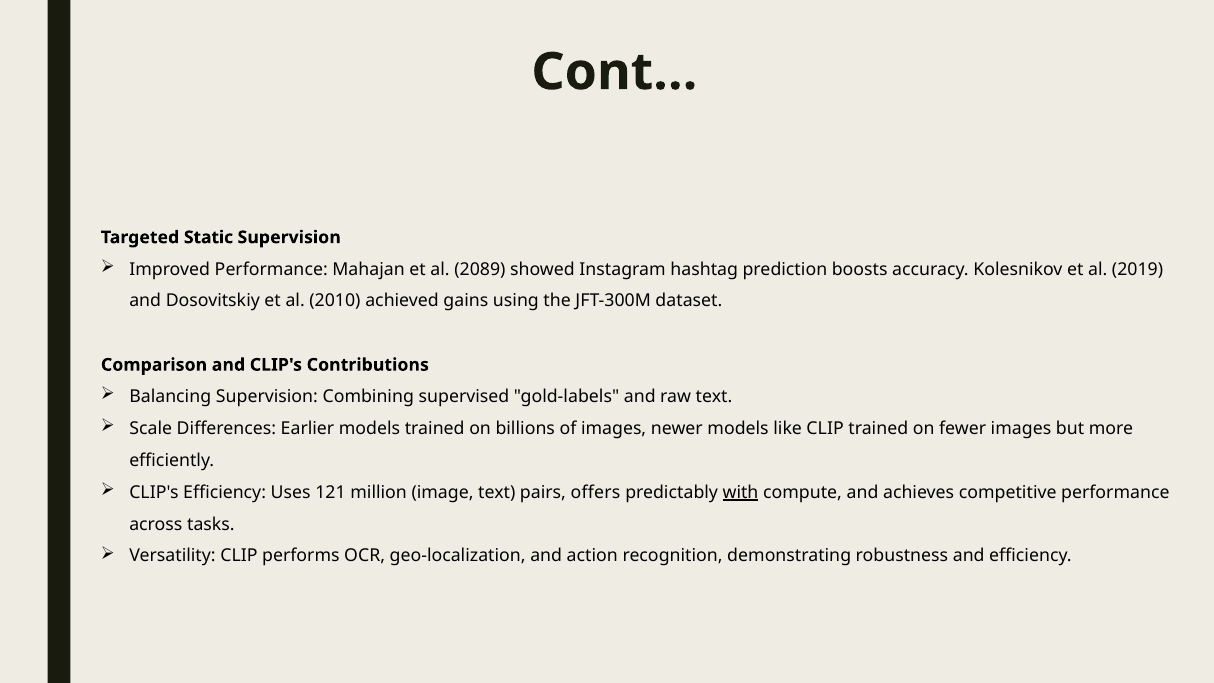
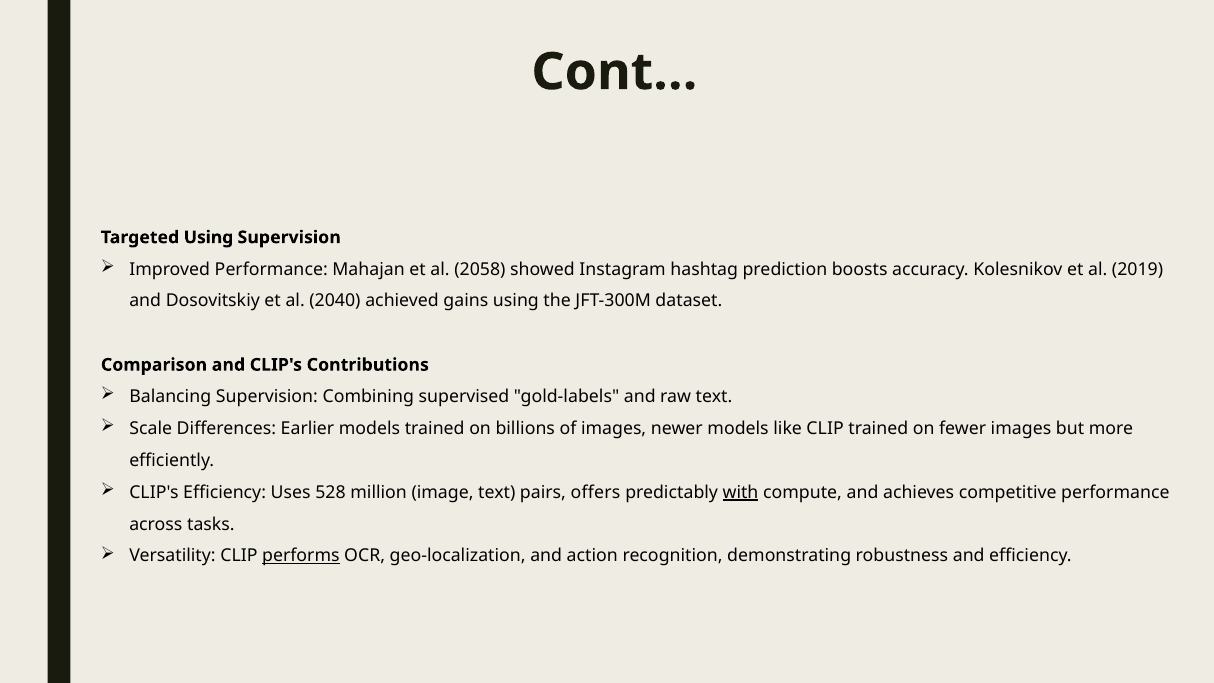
Targeted Static: Static -> Using (209, 237)
2089: 2089 -> 2058 (480, 269)
2010: 2010 -> 2040 (335, 301)
121: 121 -> 528 (330, 492)
performs underline: none -> present (301, 556)
